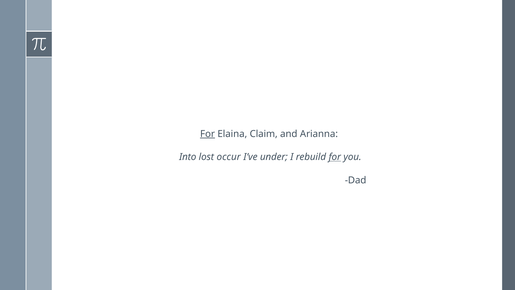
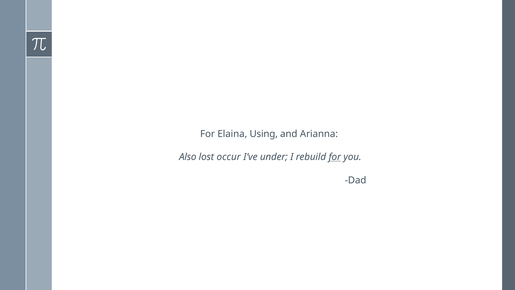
For underline: present -> none (208, 134)
Claim: Claim -> Using (264, 134)
Into: Into -> Also (188, 157)
